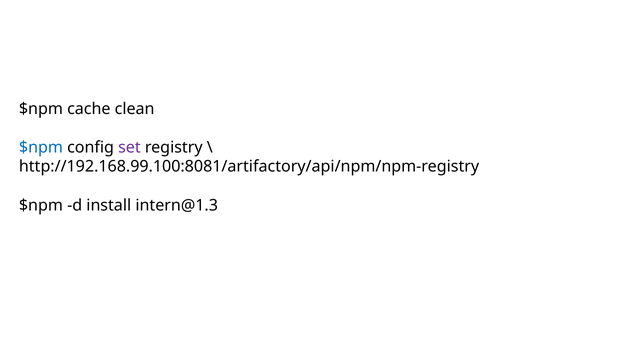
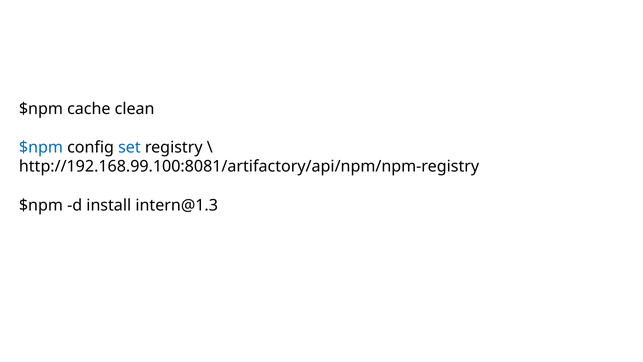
set colour: purple -> blue (129, 147)
